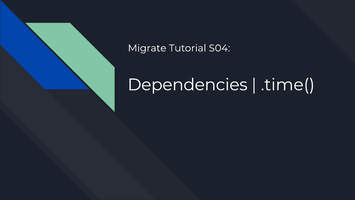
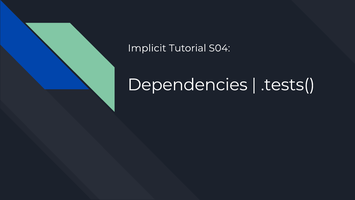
Migrate: Migrate -> Implicit (147, 48)
.time(: .time( -> .tests( (288, 85)
